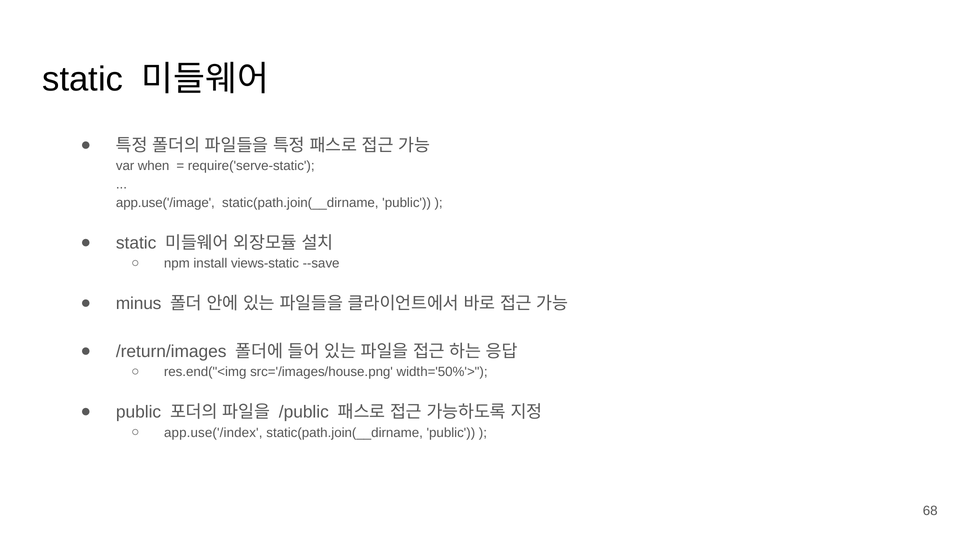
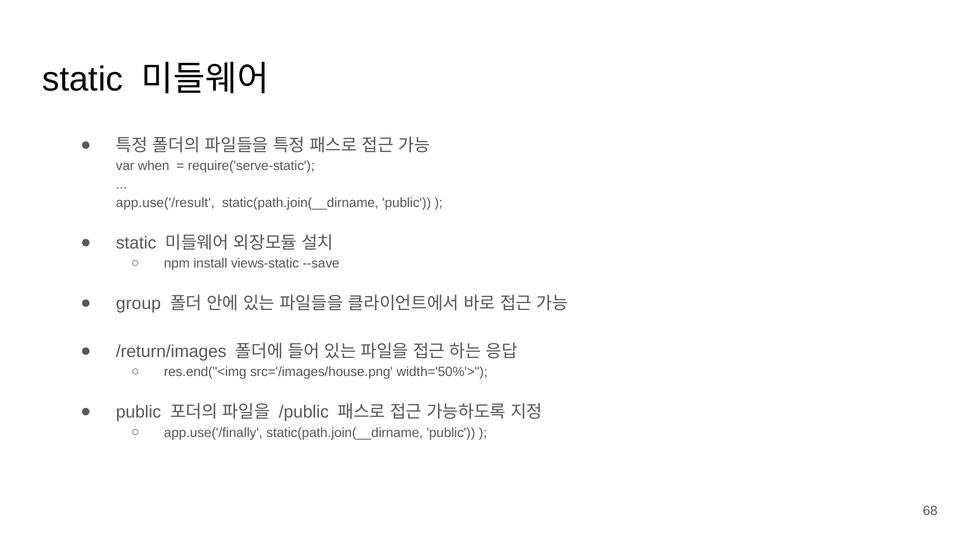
app.use('/image: app.use('/image -> app.use('/result (165, 203)
minus: minus -> group (138, 304)
app.use('/index: app.use('/index -> app.use('/finally (213, 433)
